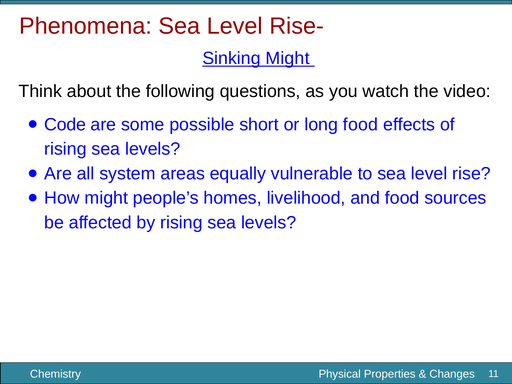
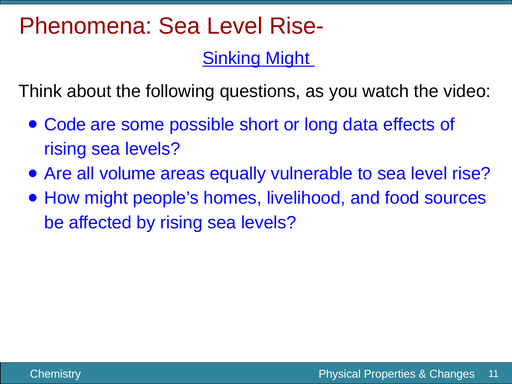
long food: food -> data (361, 124)
system: system -> volume (128, 173)
